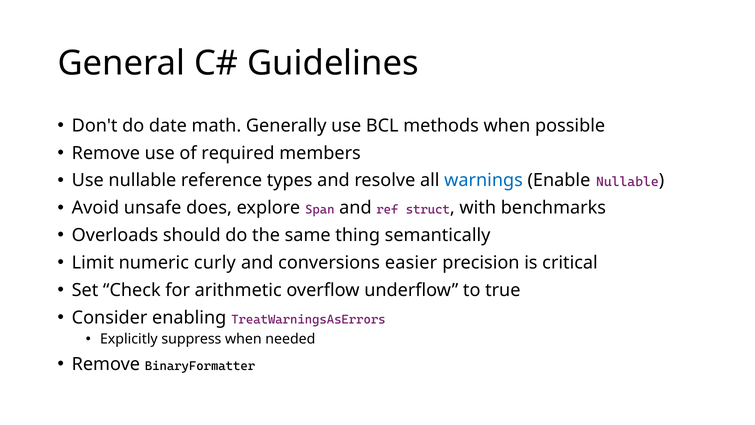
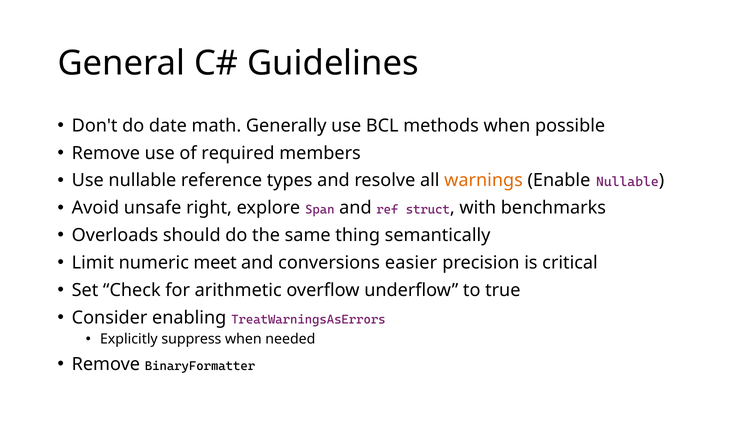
warnings colour: blue -> orange (484, 180)
does: does -> right (209, 208)
curly: curly -> meet (215, 263)
